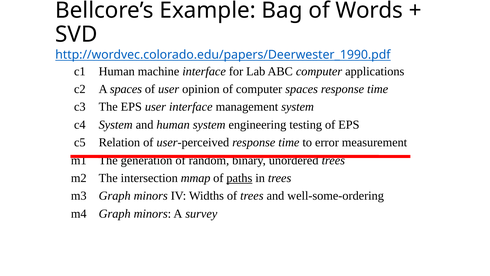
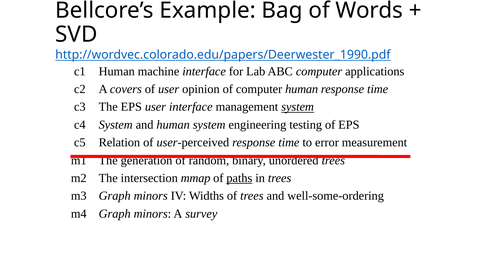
A spaces: spaces -> covers (126, 89)
computer spaces: spaces -> human (302, 89)
system underline: none -> present (298, 107)
